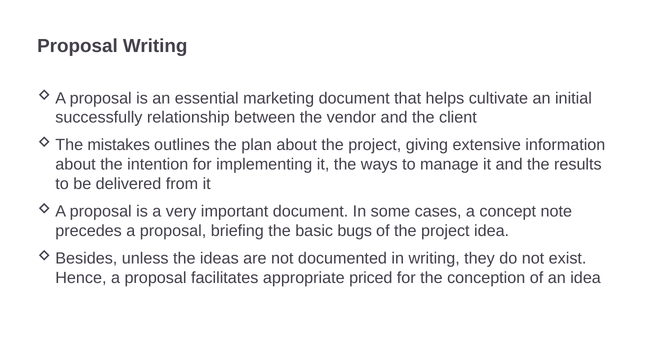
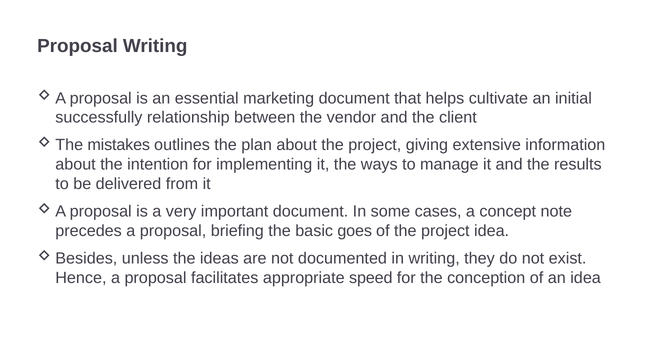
bugs: bugs -> goes (355, 231)
priced: priced -> speed (371, 278)
